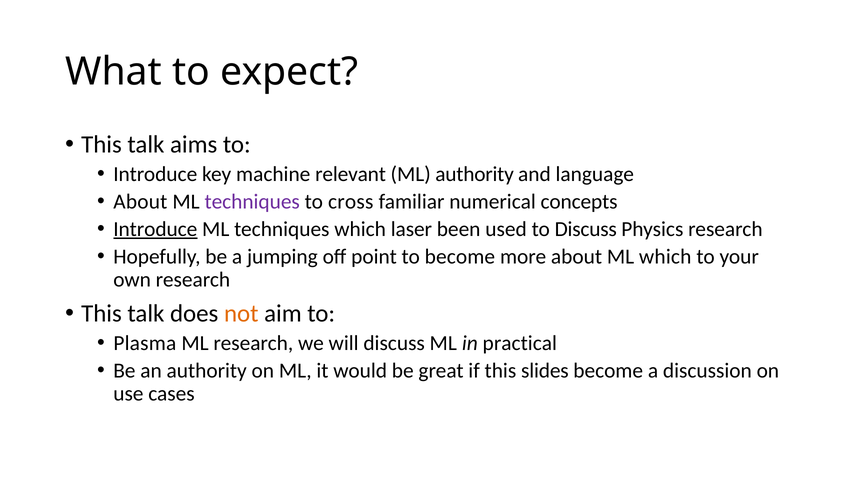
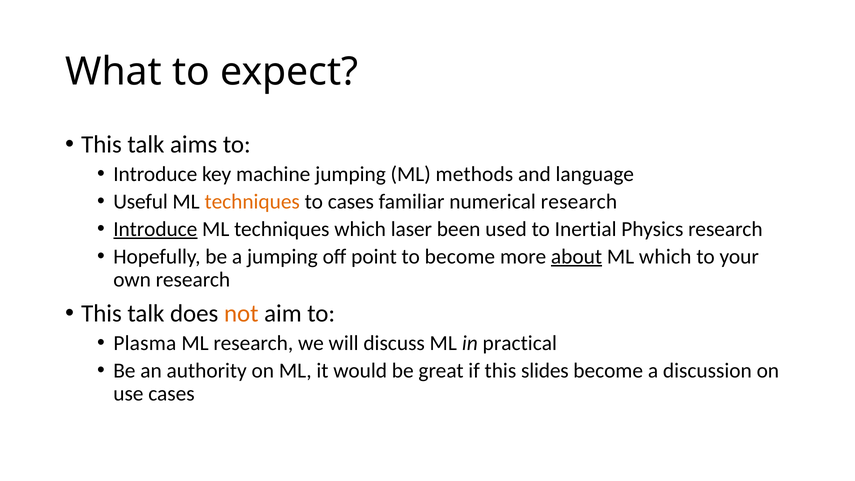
machine relevant: relevant -> jumping (351, 174)
ML authority: authority -> methods (474, 174)
About: About -> Useful (141, 201)
techniques colour: purple -> orange (252, 201)
to cross: cross -> cases (351, 201)
numerical concepts: concepts -> research (579, 201)
to Discuss: Discuss -> Inertial (586, 229)
about underline: none -> present (577, 257)
